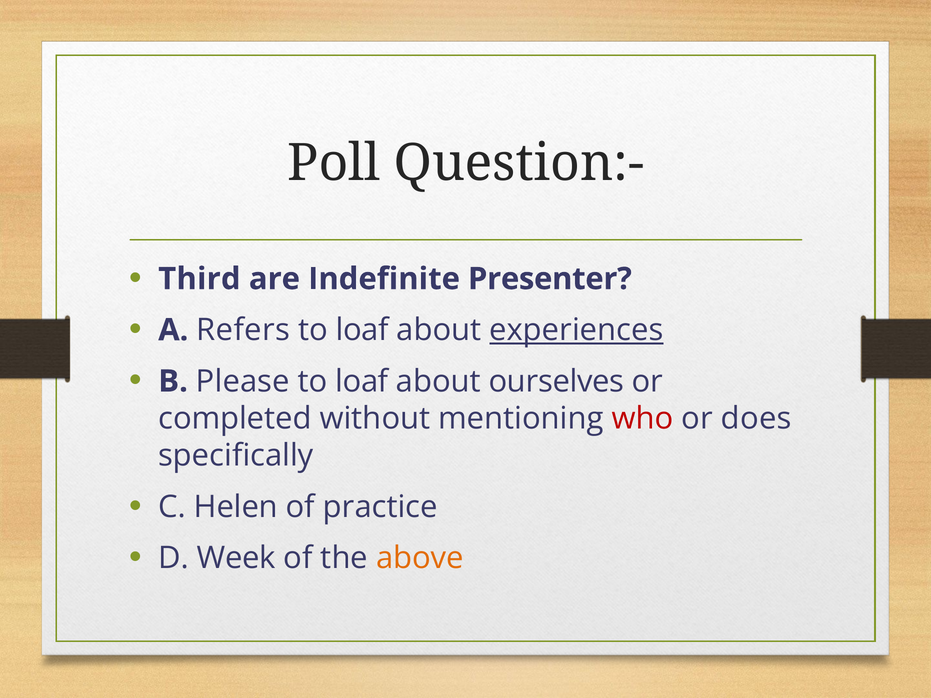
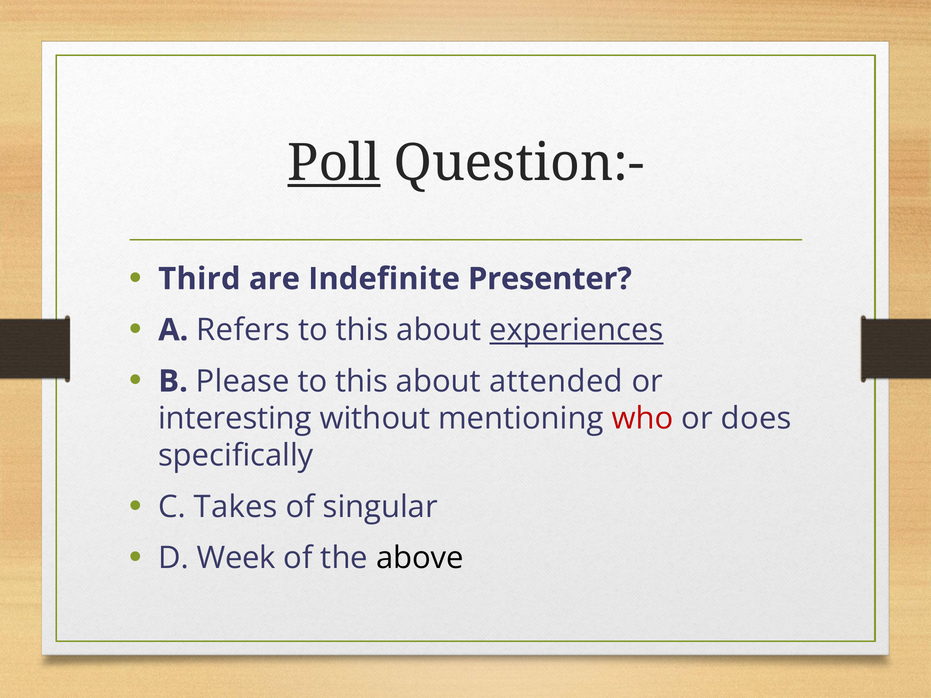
Poll underline: none -> present (334, 163)
loaf: loaf -> this (362, 330)
loaf: loaf -> this (362, 381)
ourselves: ourselves -> attended (556, 381)
completed: completed -> interesting (235, 419)
Helen: Helen -> Takes (236, 507)
practice: practice -> singular (380, 507)
above colour: orange -> black (420, 558)
